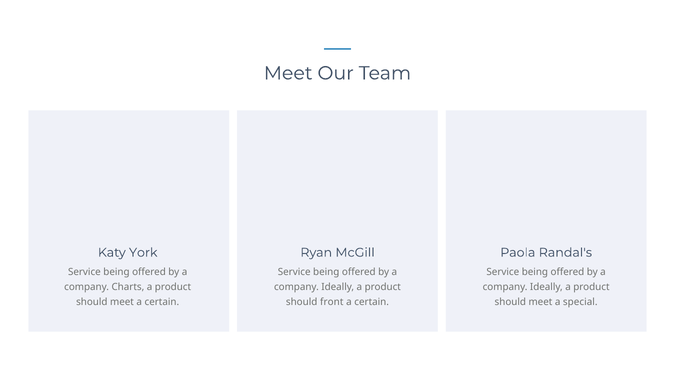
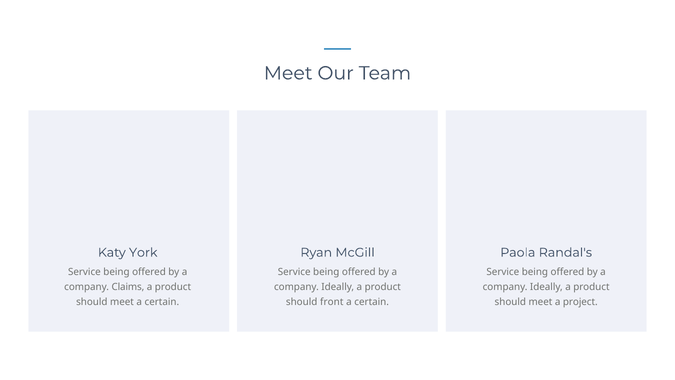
Charts: Charts -> Claims (128, 287)
special: special -> project (580, 302)
